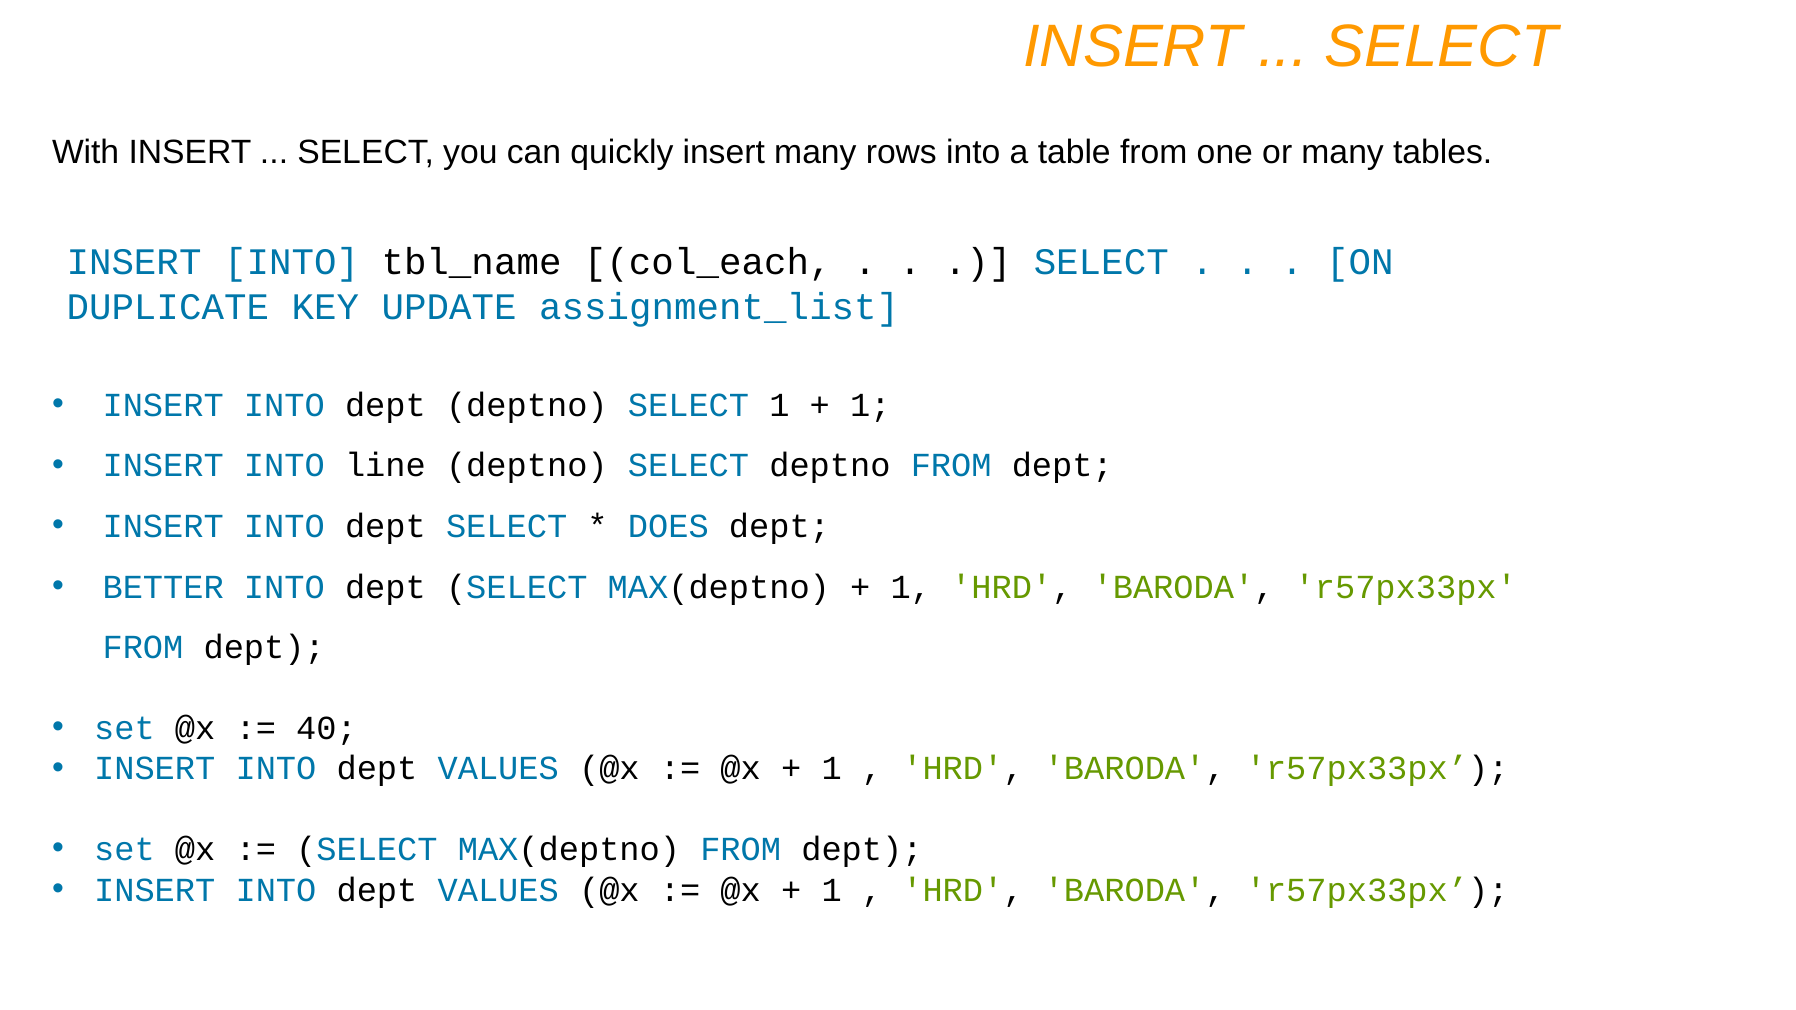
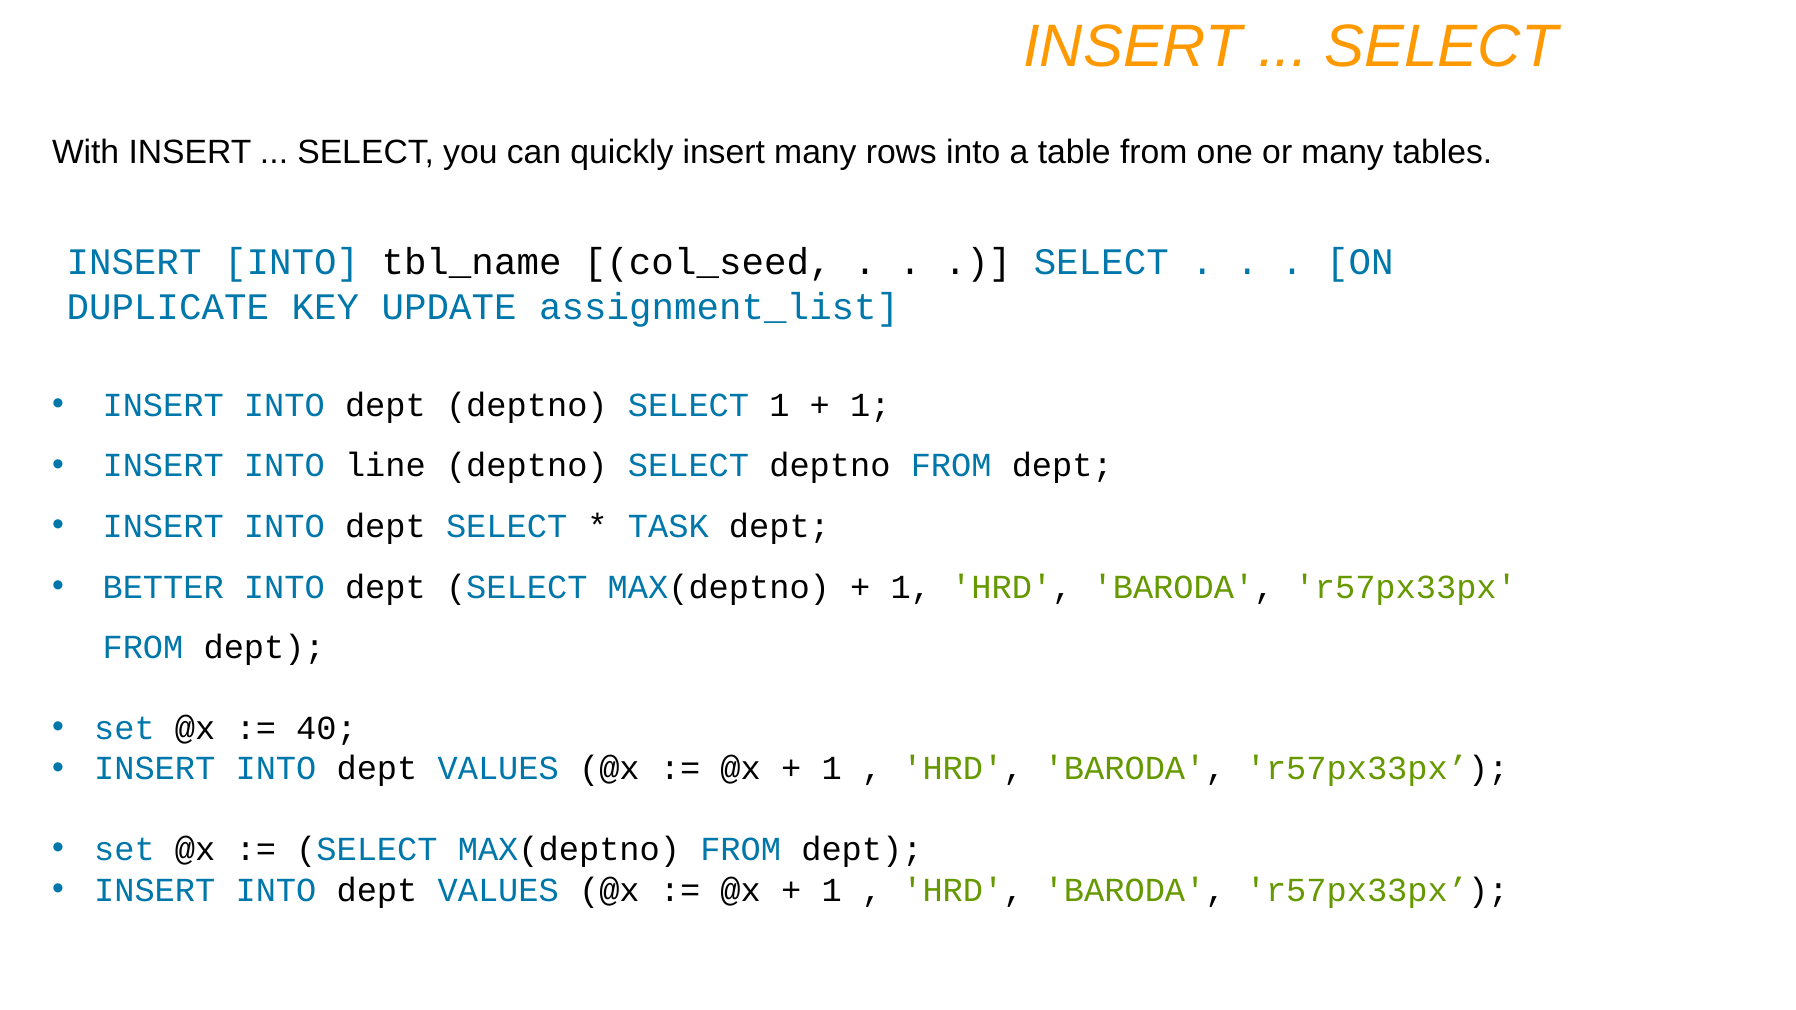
col_each: col_each -> col_seed (708, 262)
DOES: DOES -> TASK (668, 527)
